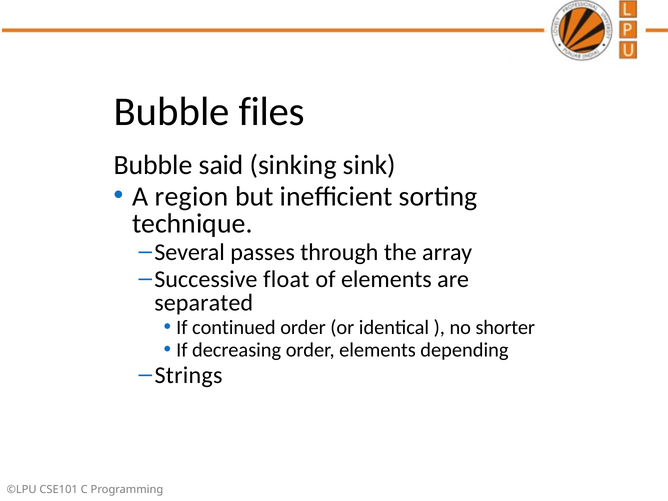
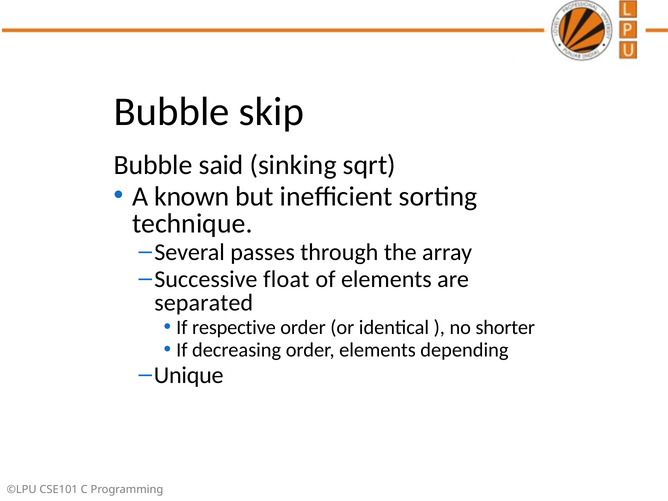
files: files -> skip (272, 112)
sink: sink -> sqrt (369, 165)
region: region -> known (192, 196)
continued: continued -> respective (234, 327)
Strings: Strings -> Unique (189, 375)
